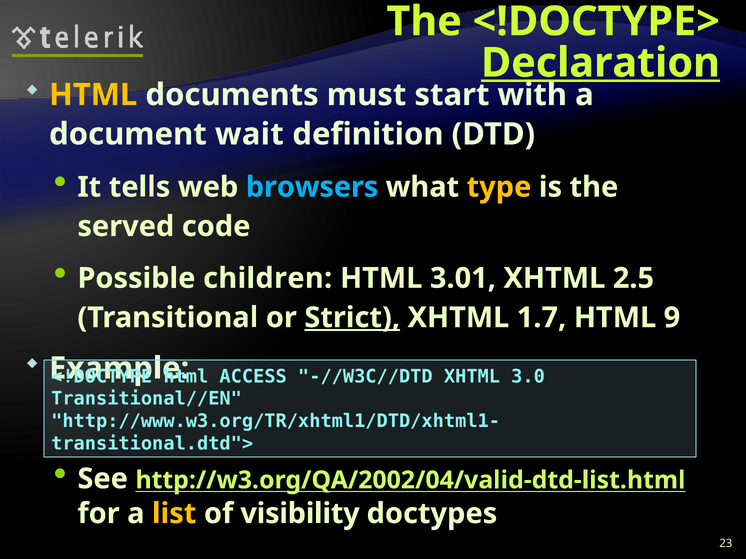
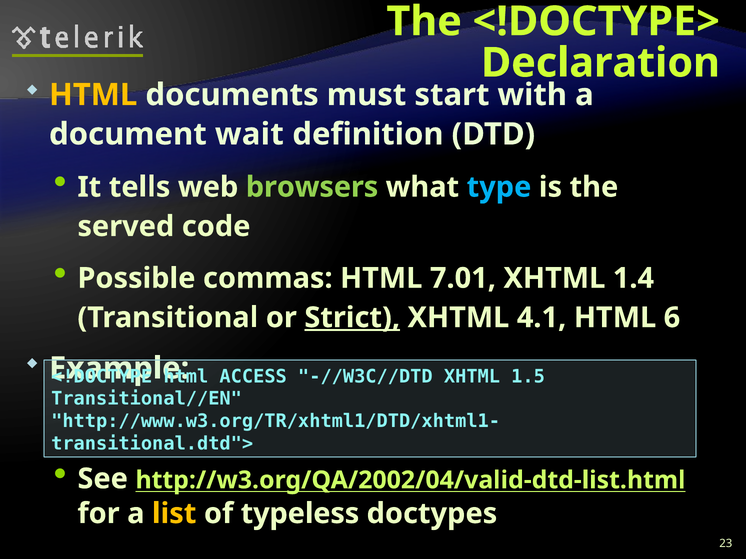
Declaration underline: present -> none (600, 63)
browsers colour: light blue -> light green (312, 187)
type colour: yellow -> light blue (499, 187)
children: children -> commas (268, 278)
3.01: 3.01 -> 7.01 (463, 278)
2.5: 2.5 -> 1.4 (633, 278)
1.7: 1.7 -> 4.1 (542, 318)
9: 9 -> 6 (672, 318)
3.0: 3.0 -> 1.5 (528, 377)
visibility: visibility -> typeless (300, 514)
